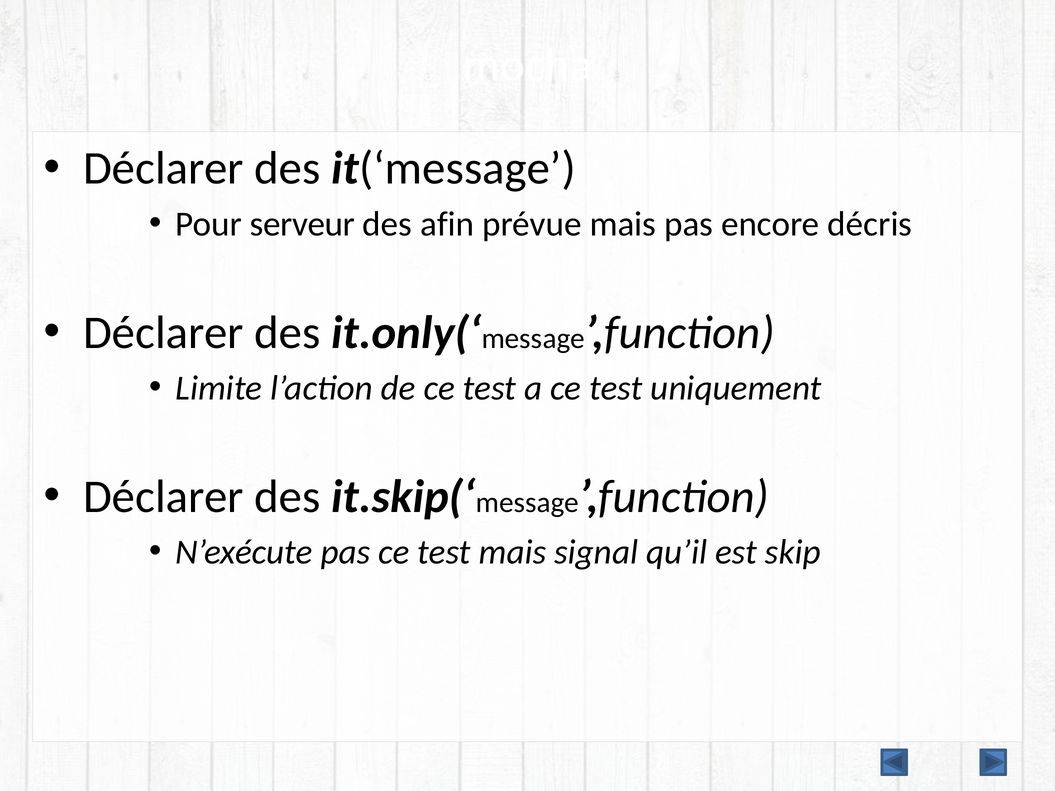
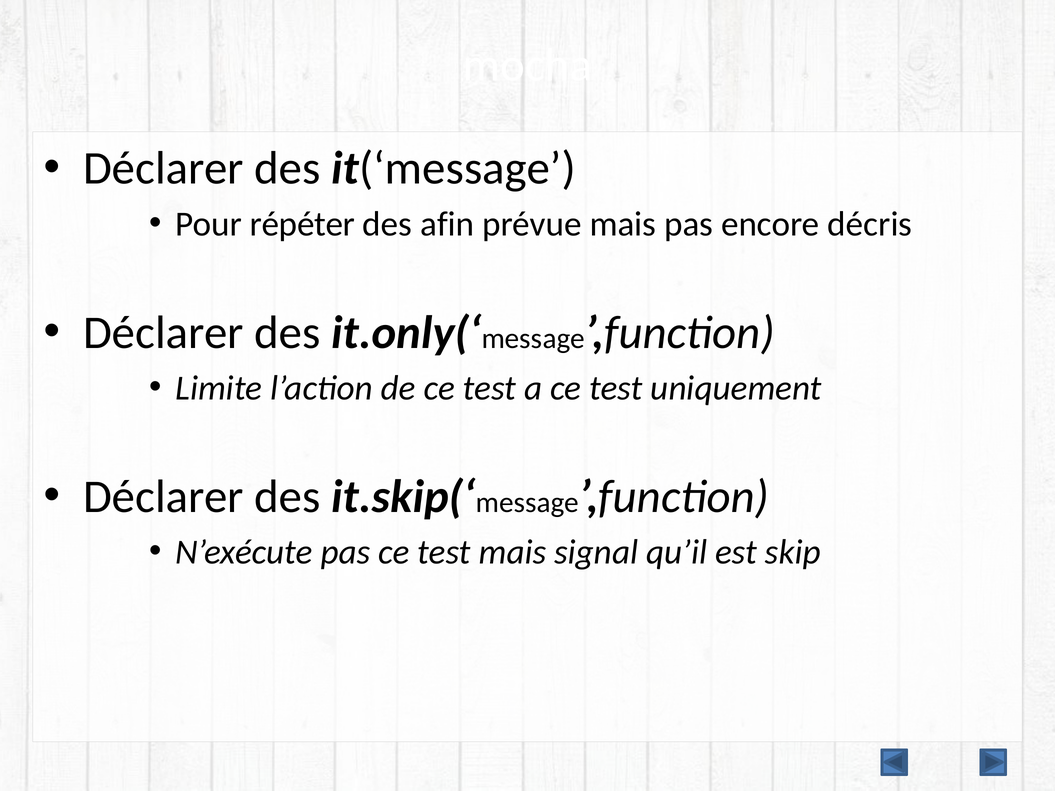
serveur: serveur -> répéter (302, 224)
